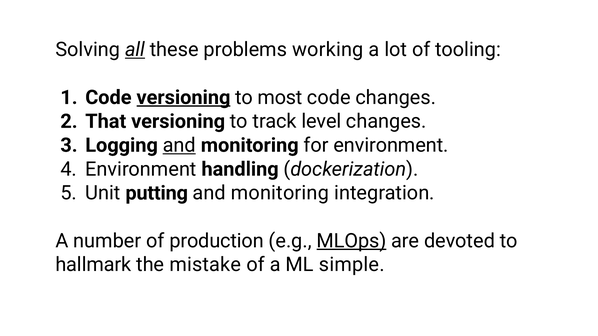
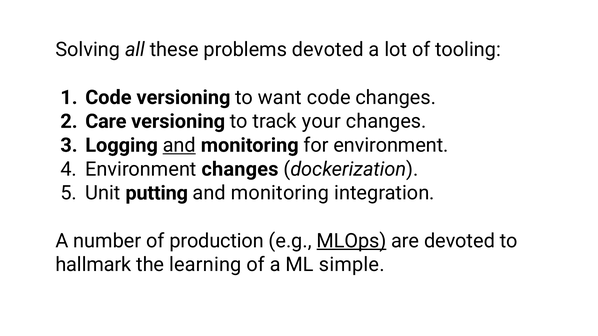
all underline: present -> none (135, 50)
problems working: working -> devoted (328, 50)
versioning underline: present -> none (183, 98)
most: most -> want (280, 98)
That: That -> Care (106, 121)
level: level -> your (321, 121)
Environment handling: handling -> changes (240, 169)
mistake: mistake -> learning (205, 265)
